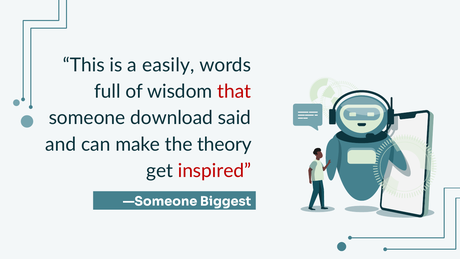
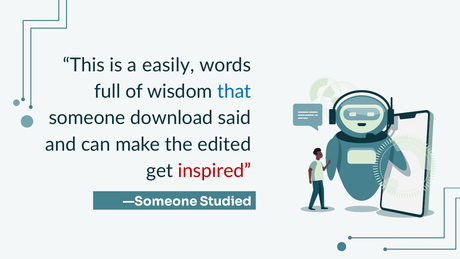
that colour: red -> blue (234, 91)
theory: theory -> edited (224, 144)
Biggest: Biggest -> Studied (226, 201)
